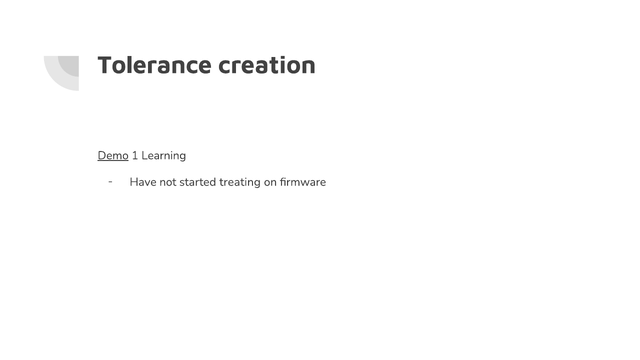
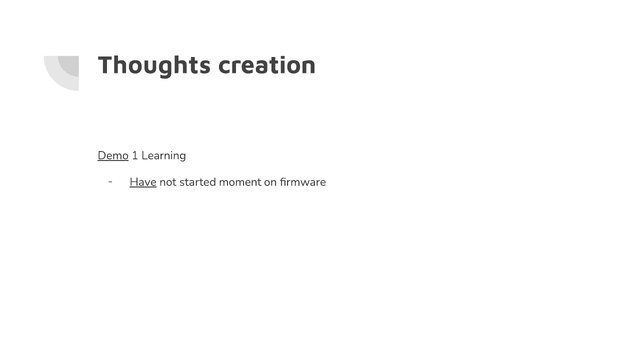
Tolerance: Tolerance -> Thoughts (154, 65)
Have underline: none -> present (143, 182)
treating: treating -> moment (240, 182)
